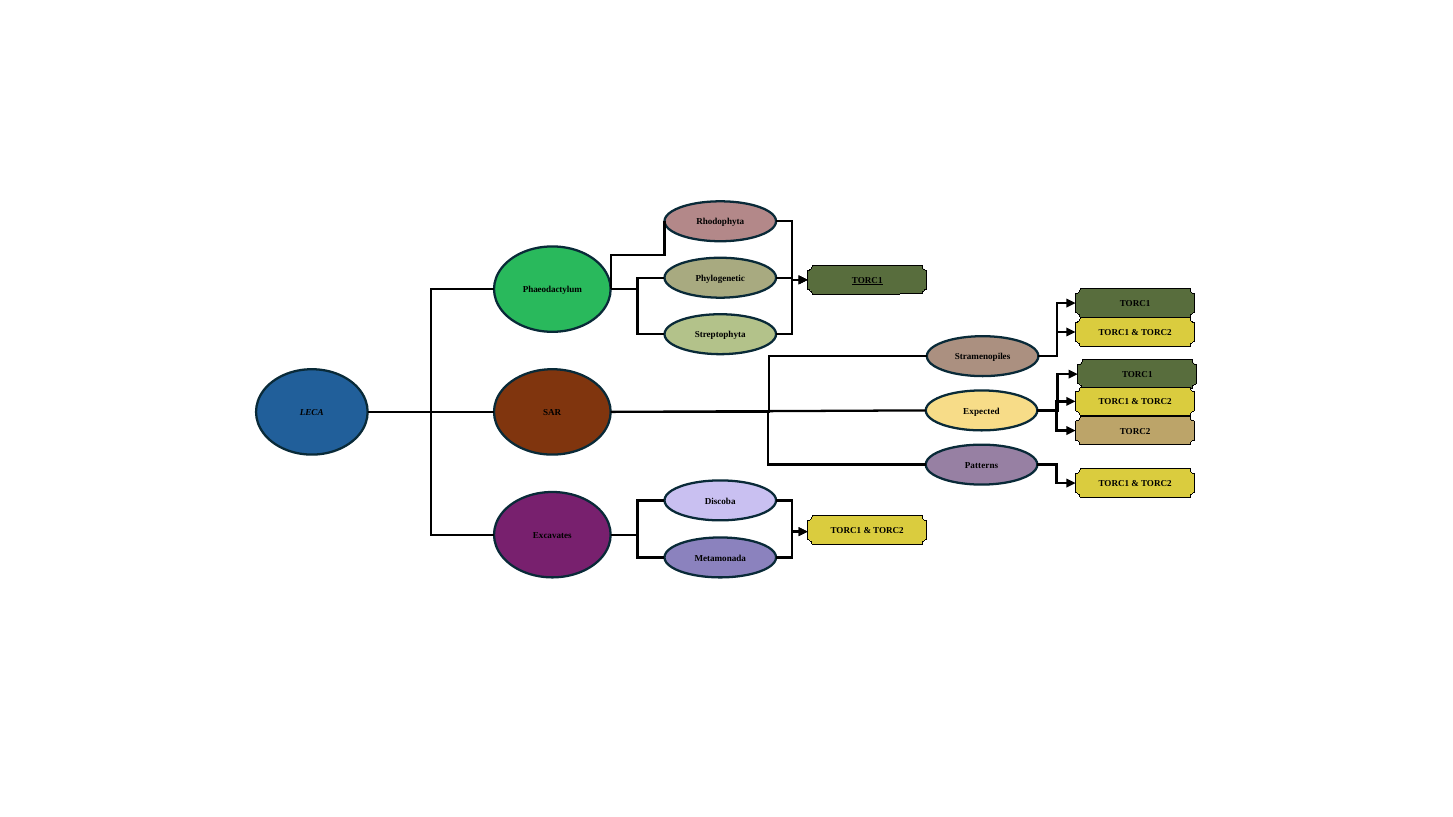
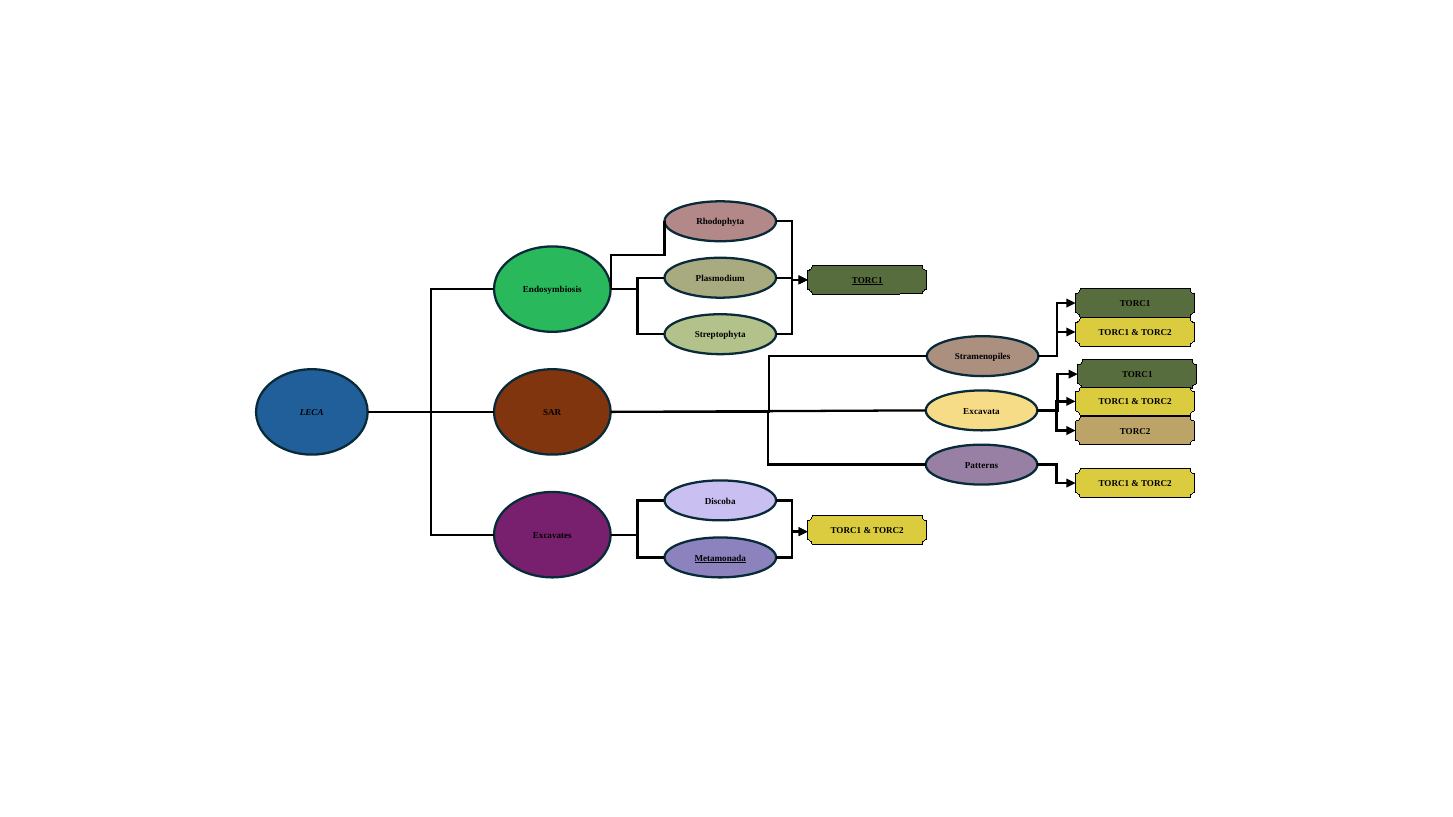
Phylogenetic: Phylogenetic -> Plasmodium (720, 278)
Phaeodactylum: Phaeodactylum -> Endosymbiosis (552, 290)
Expected: Expected -> Excavata (981, 411)
Metamonada underline: none -> present (720, 558)
